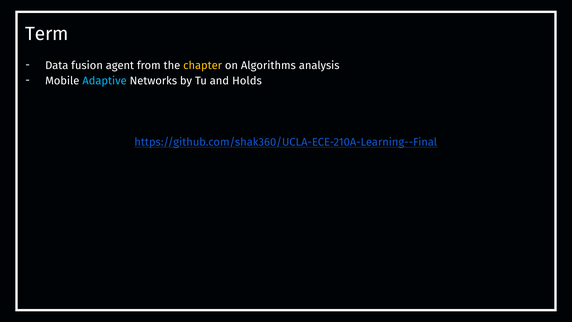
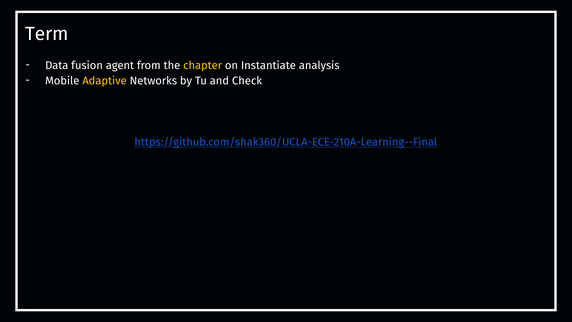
Algorithms: Algorithms -> Instantiate (268, 66)
Adaptive colour: light blue -> yellow (105, 81)
Holds: Holds -> Check (247, 81)
